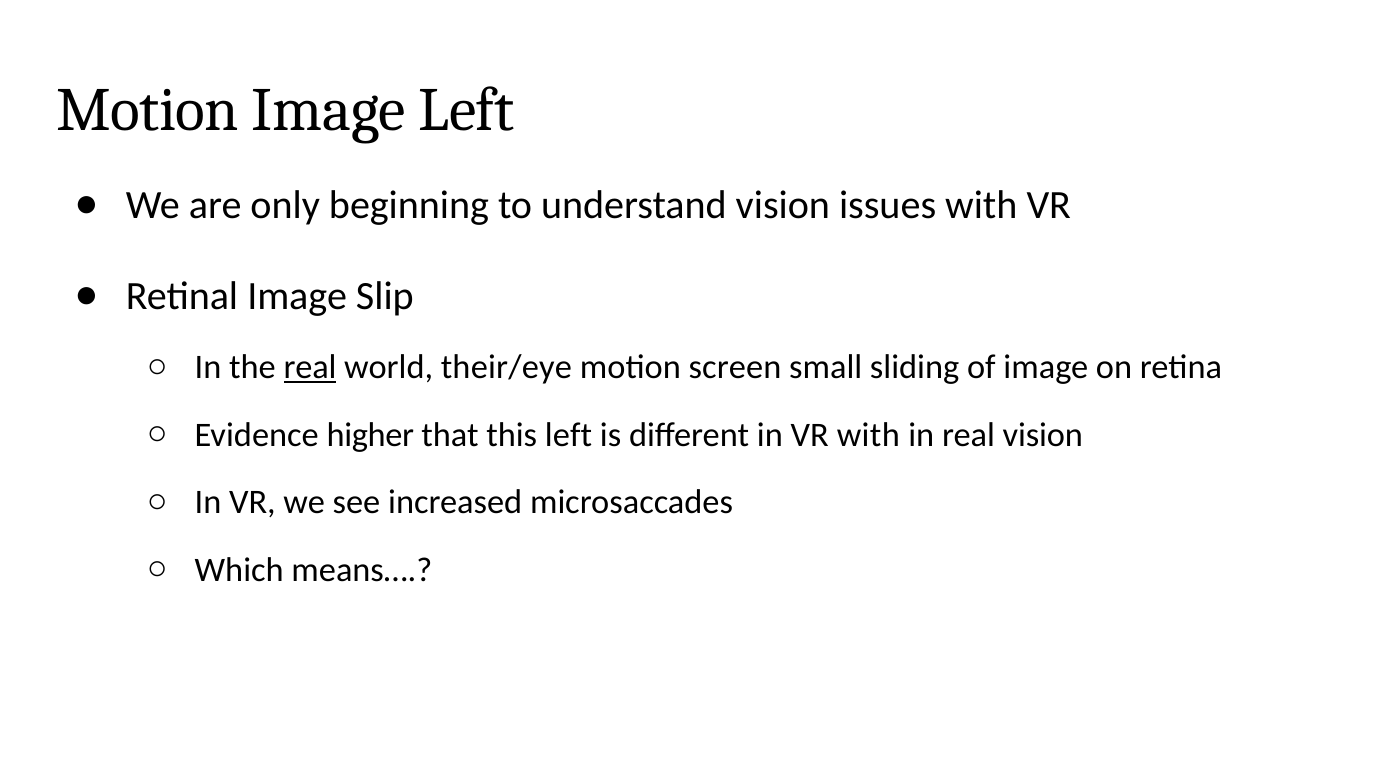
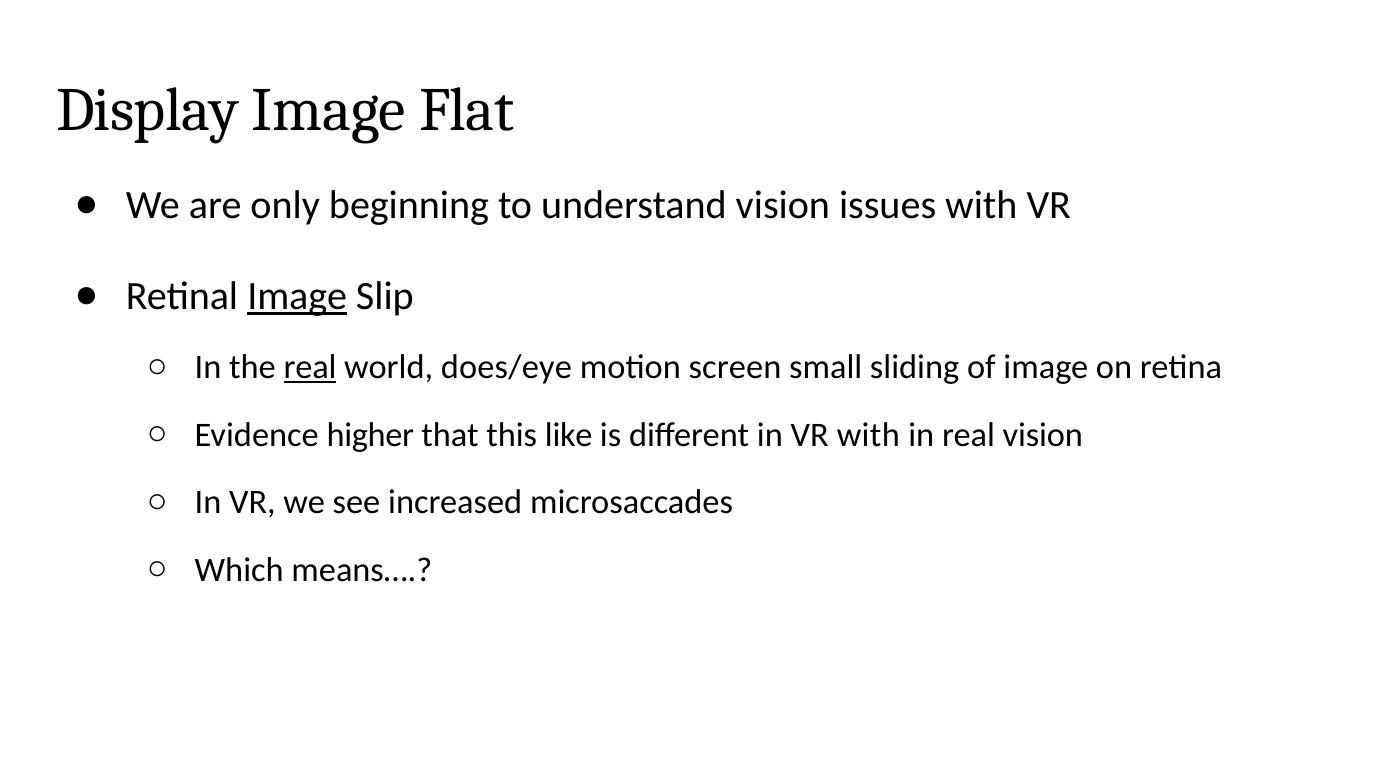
Motion: Motion -> Display (148, 110)
Image Left: Left -> Flat (467, 110)
Image underline: none -> present (297, 297)
their/eye: their/eye -> does/eye (506, 367)
this left: left -> like (569, 435)
